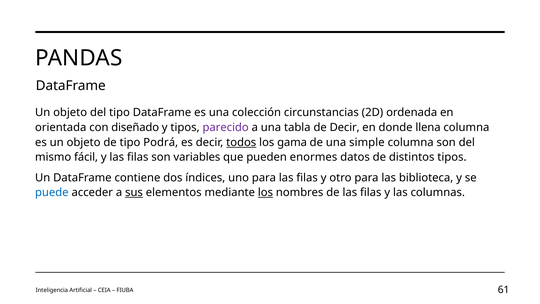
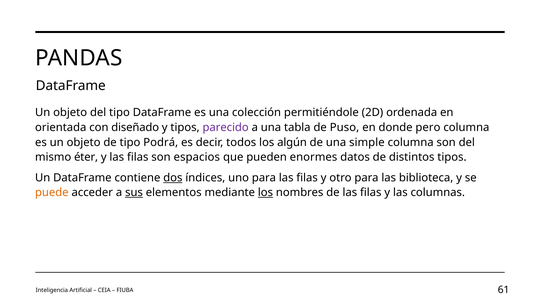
circunstancias: circunstancias -> permitiéndole (321, 112)
de Decir: Decir -> Puso (345, 127)
llena: llena -> pero (428, 127)
todos underline: present -> none (241, 142)
gama: gama -> algún (292, 142)
fácil: fácil -> éter (86, 157)
variables: variables -> espacios (197, 157)
dos underline: none -> present (173, 178)
puede colour: blue -> orange (52, 192)
